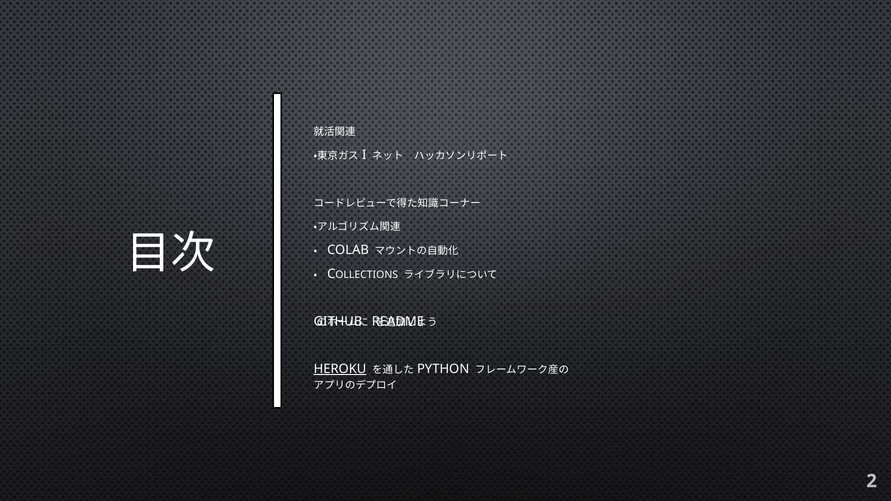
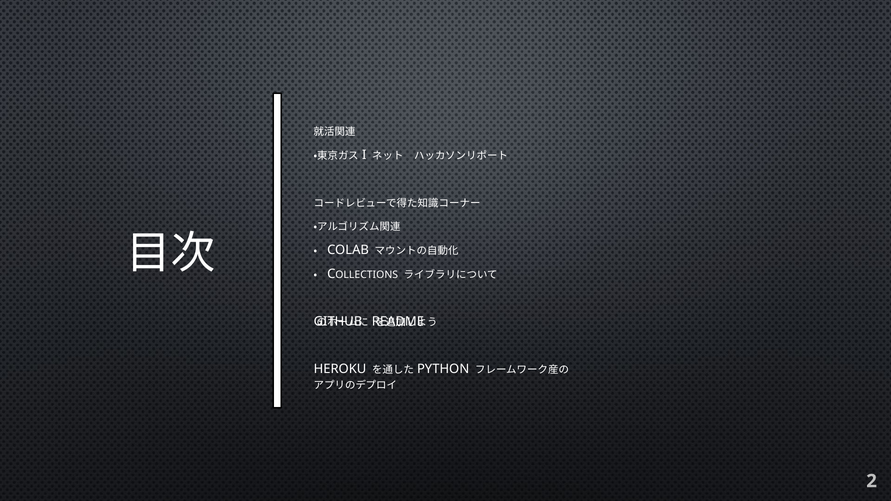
HEROKU underline: present -> none (340, 369)
